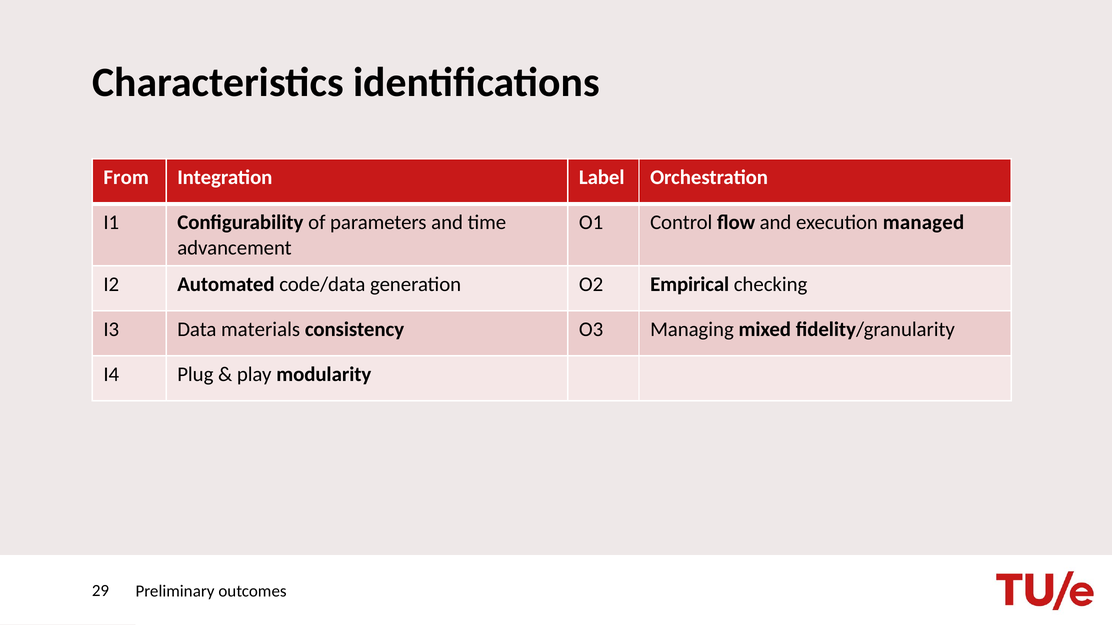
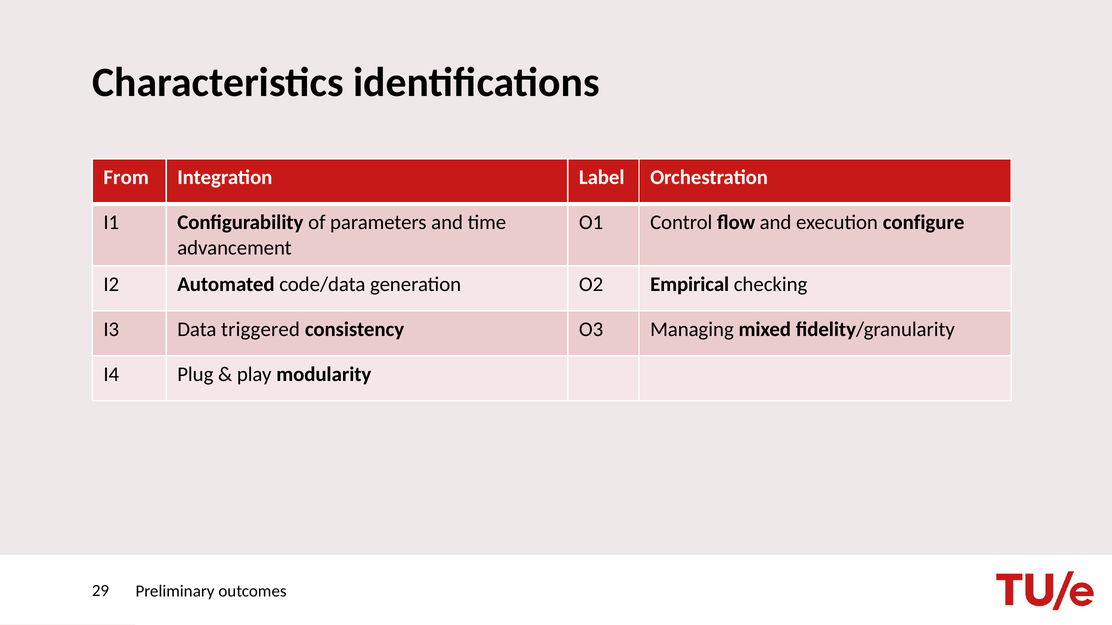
managed: managed -> configure (924, 222)
materials: materials -> triggered (261, 330)
